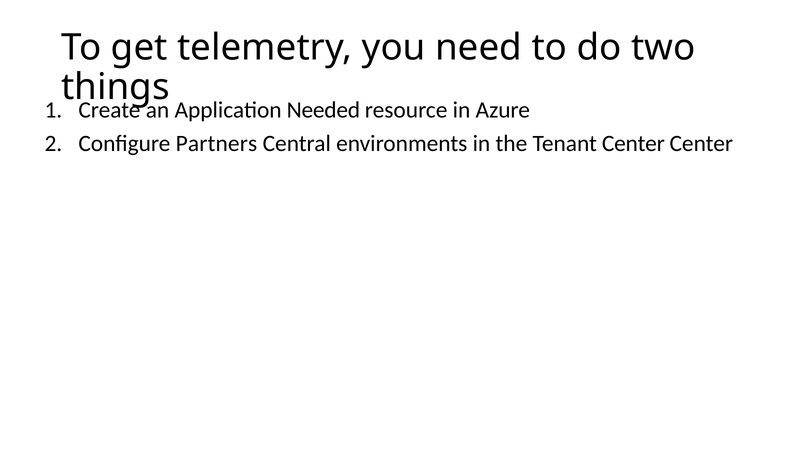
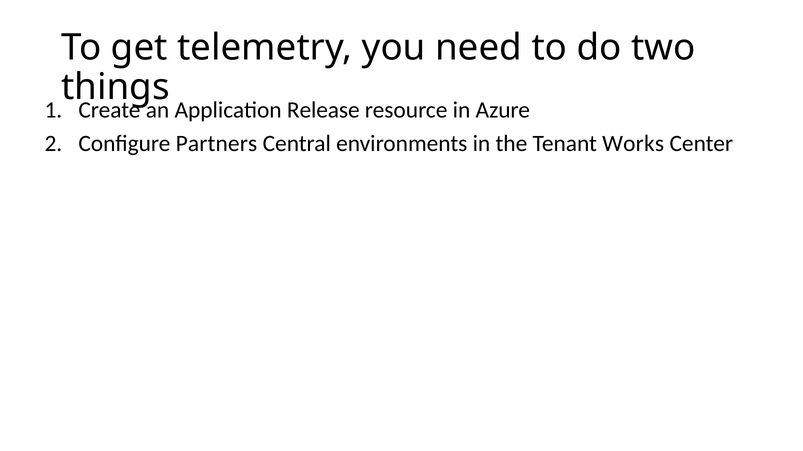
Needed: Needed -> Release (323, 110)
Tenant Center: Center -> Works (633, 144)
